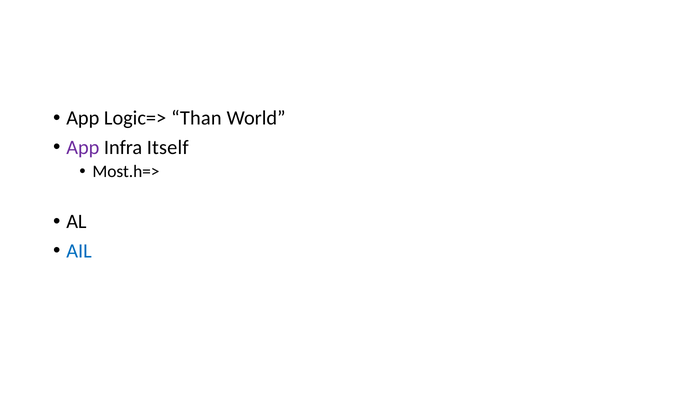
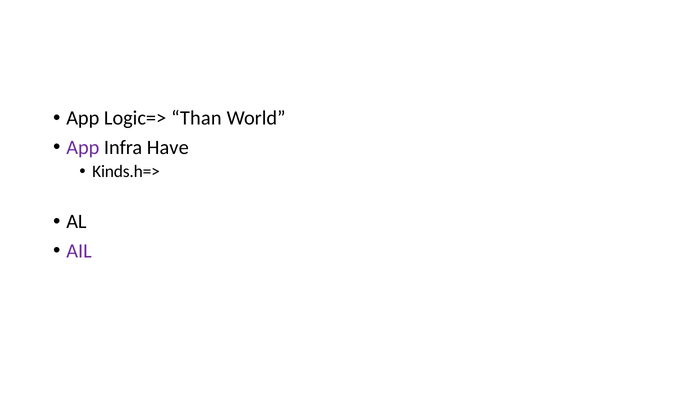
Itself: Itself -> Have (168, 147)
Most.h=>: Most.h=> -> Kinds.h=> (126, 171)
AIL colour: blue -> purple (79, 251)
